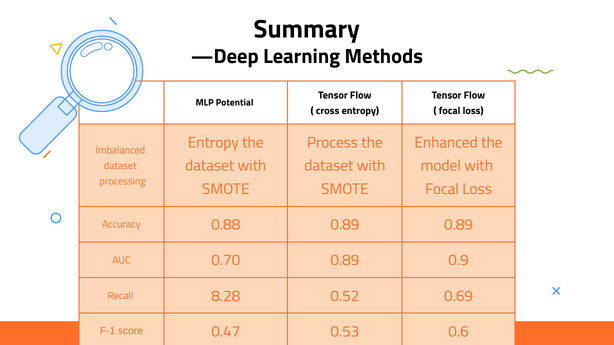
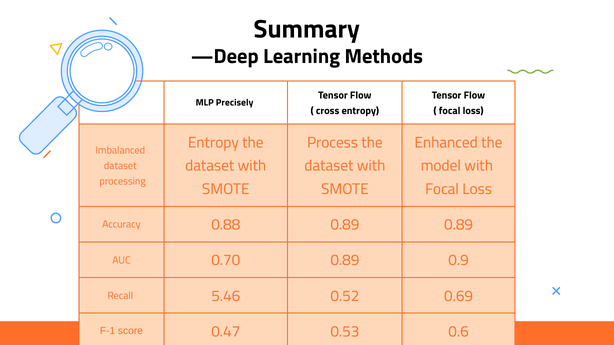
Potential: Potential -> Precisely (235, 103)
8.28: 8.28 -> 5.46 (226, 296)
